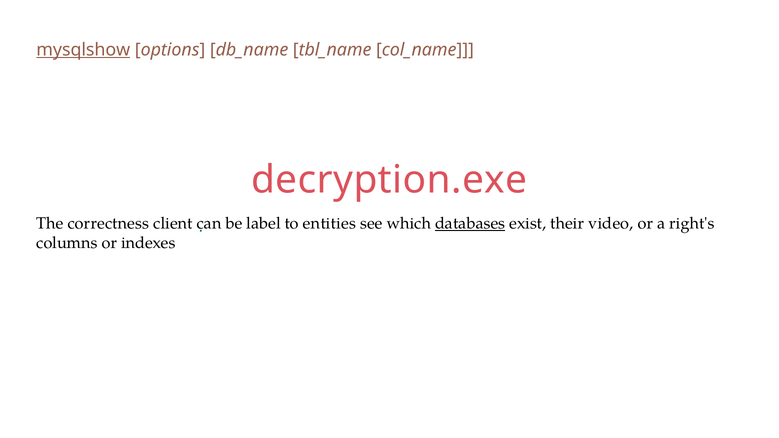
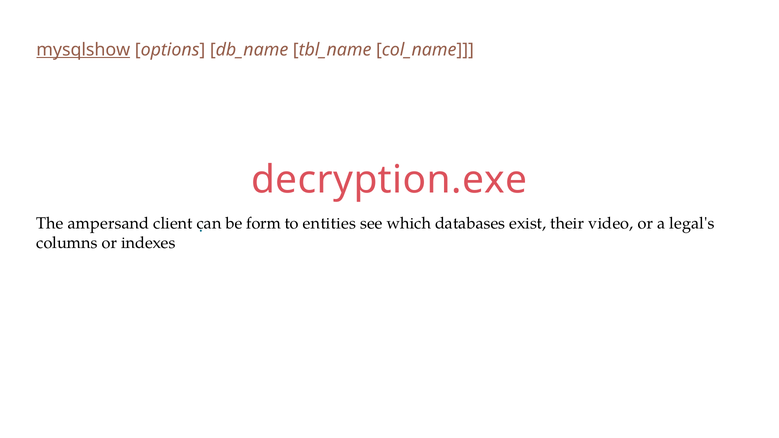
correctness: correctness -> ampersand (108, 224)
label: label -> form (264, 224)
databases underline: present -> none (470, 224)
right's: right's -> legal's (692, 224)
